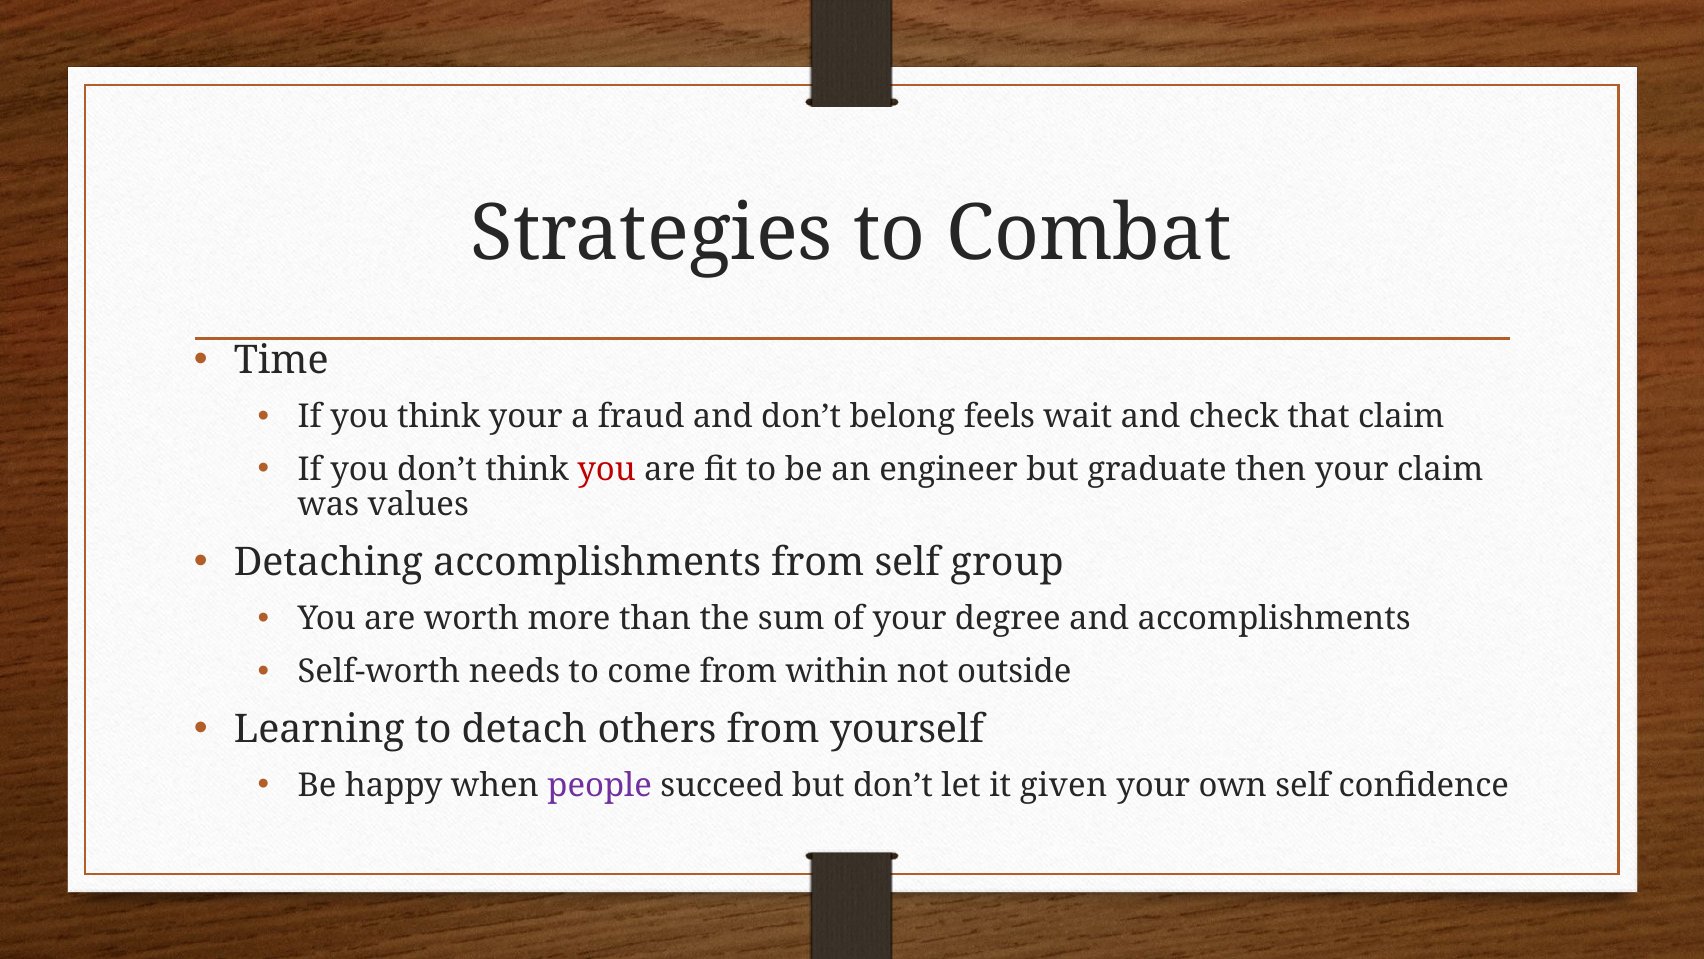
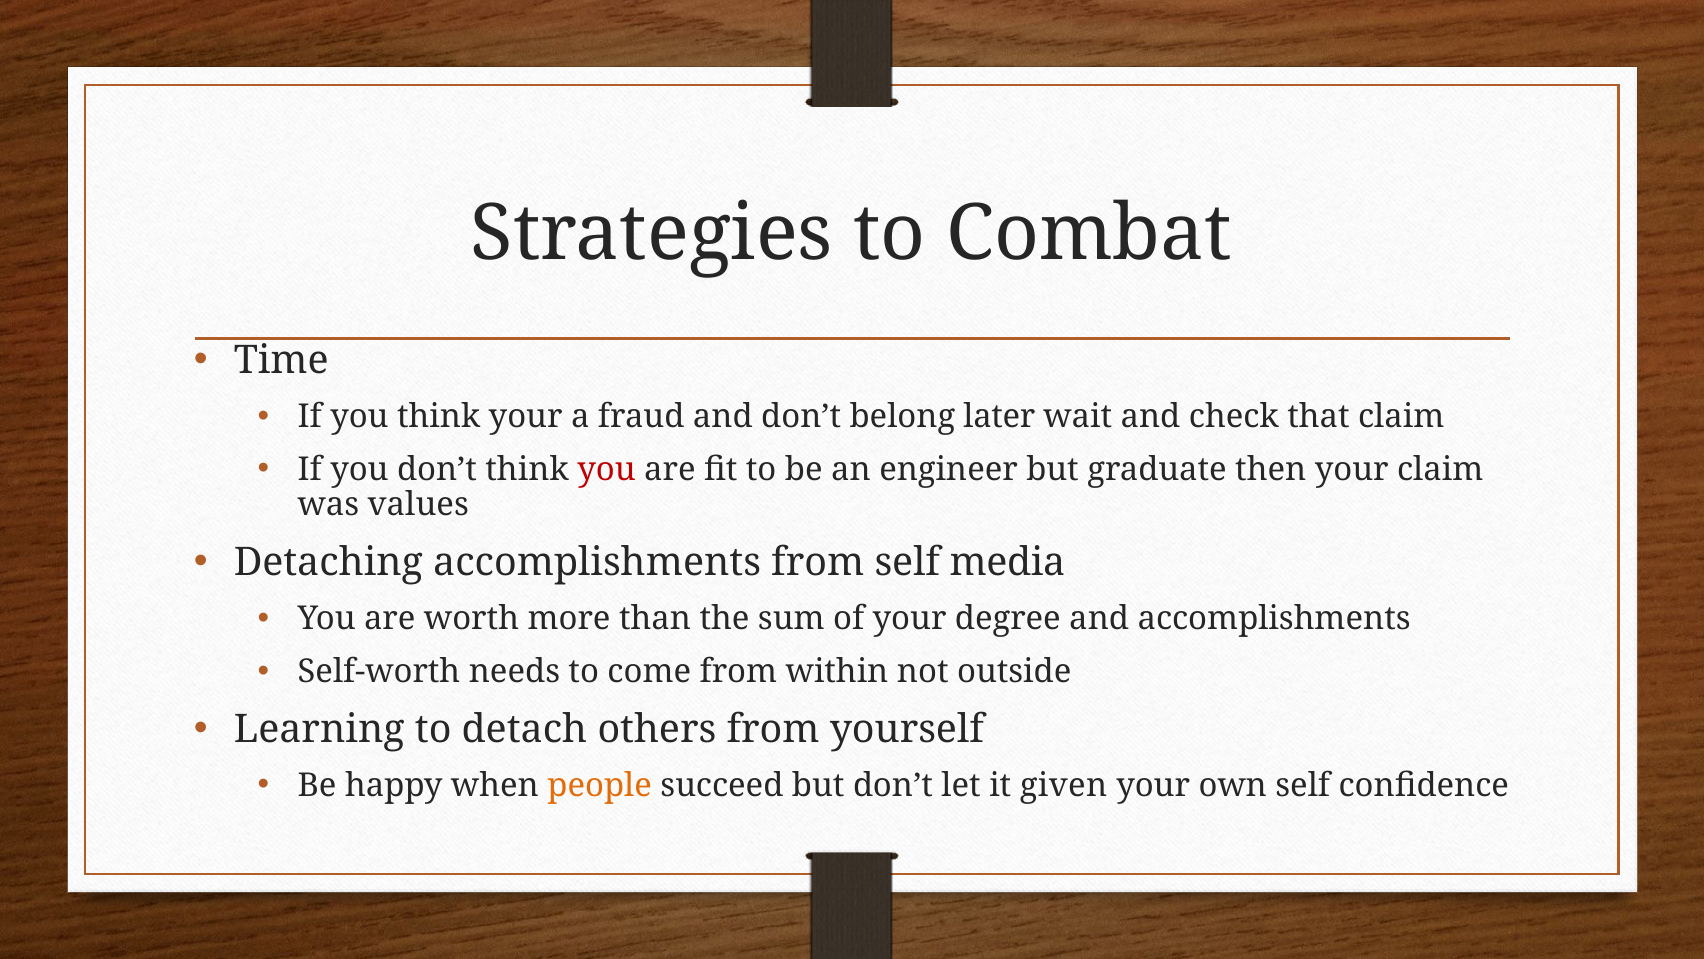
feels: feels -> later (999, 416)
group: group -> media (1007, 562)
people colour: purple -> orange (600, 785)
